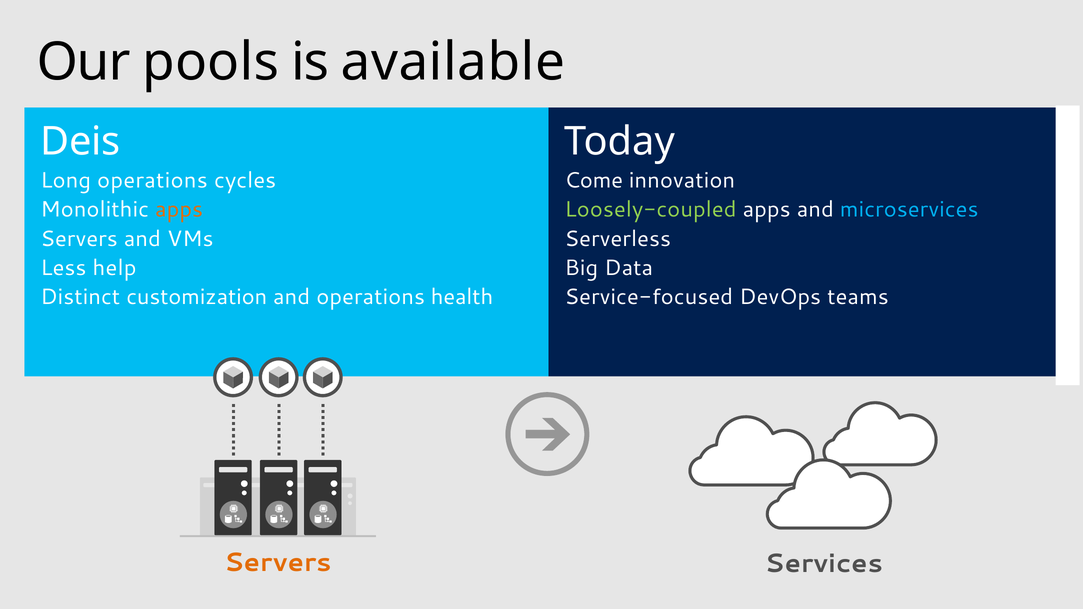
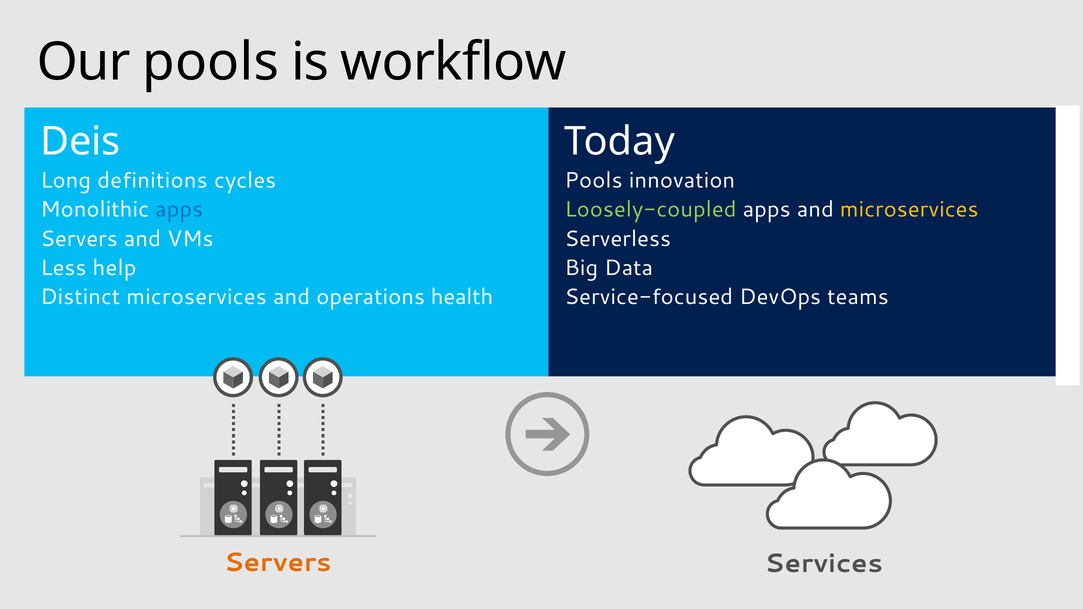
available: available -> workflow (453, 62)
Long operations: operations -> definitions (152, 180)
Come: Come -> Pools (594, 180)
apps colour: orange -> blue (179, 210)
microservices colour: light blue -> yellow (909, 210)
Distinct customization: customization -> microservices (197, 297)
